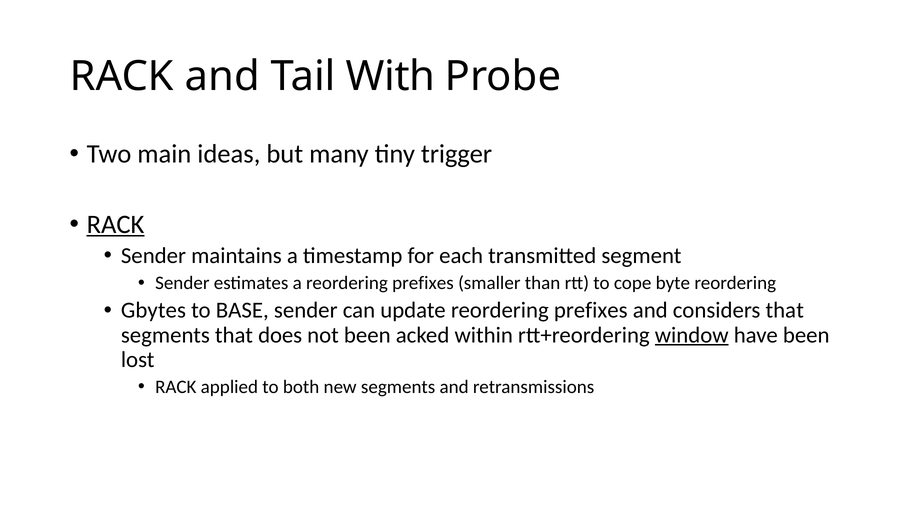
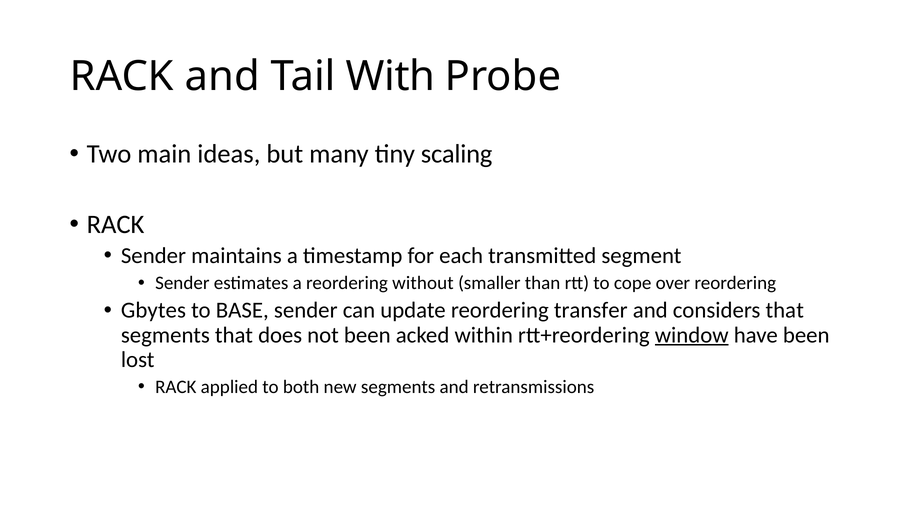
trigger: trigger -> scaling (457, 154)
RACK underline: present -> none (116, 225)
a reordering prefixes: prefixes -> without (423, 283)
byte: byte -> over (673, 283)
update reordering prefixes: prefixes -> transfer (591, 311)
